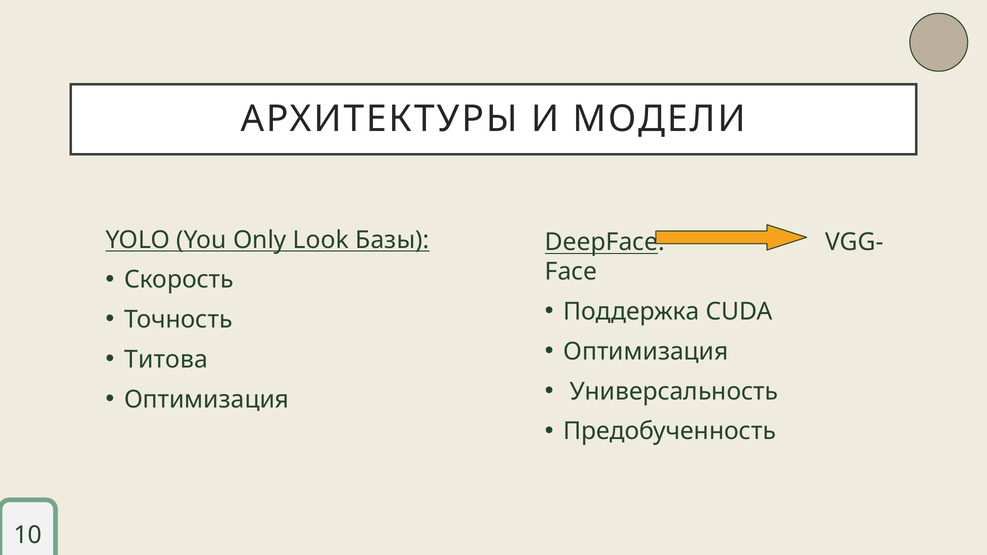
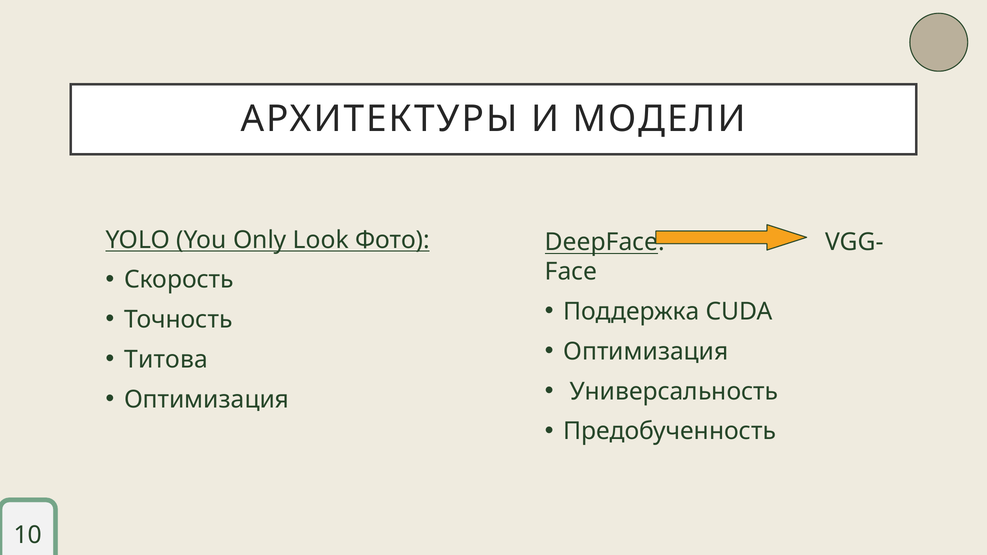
Базы: Базы -> Фото (393, 240)
